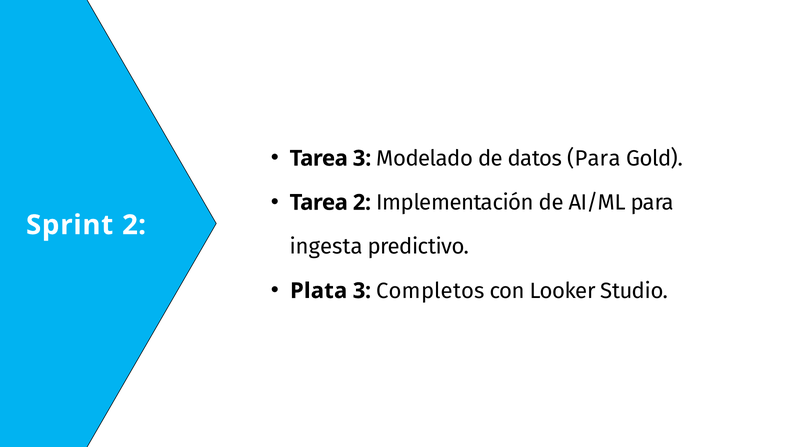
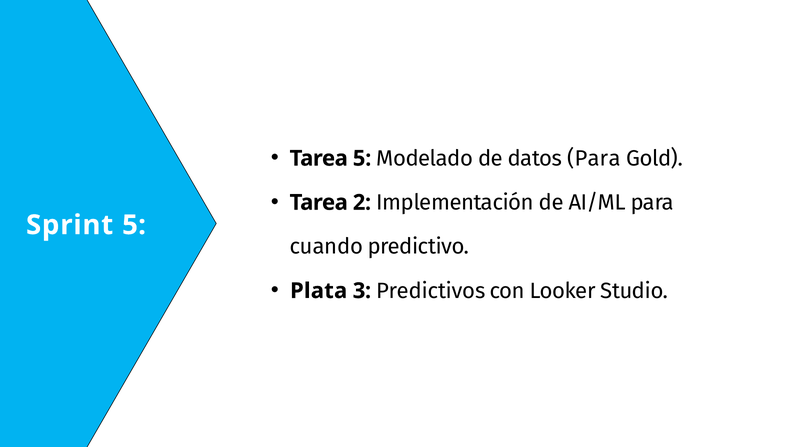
Tarea 3: 3 -> 5 (362, 158)
Sprint 2: 2 -> 5 (134, 225)
ingesta: ingesta -> cuando (326, 247)
Completos: Completos -> Predictivos (431, 291)
